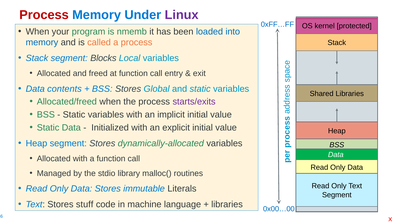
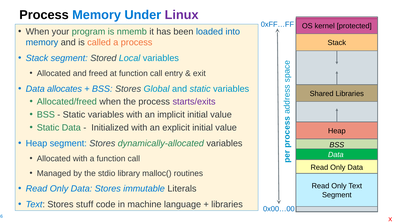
Process colour: red -> black (44, 15)
Blocks: Blocks -> Stored (103, 58)
contents: contents -> allocates (65, 89)
